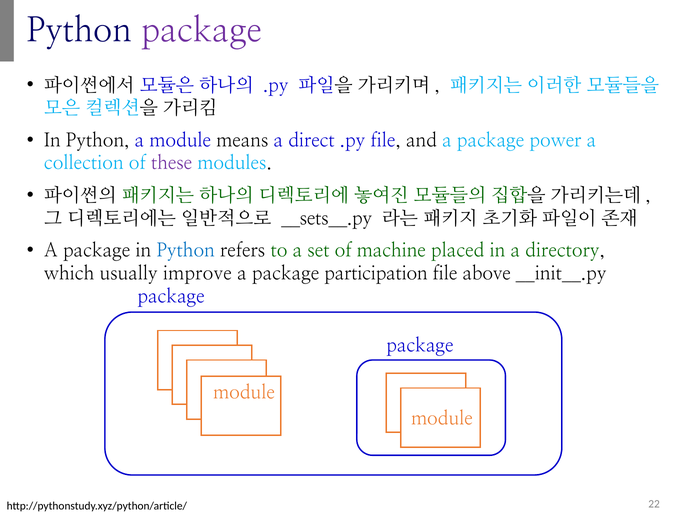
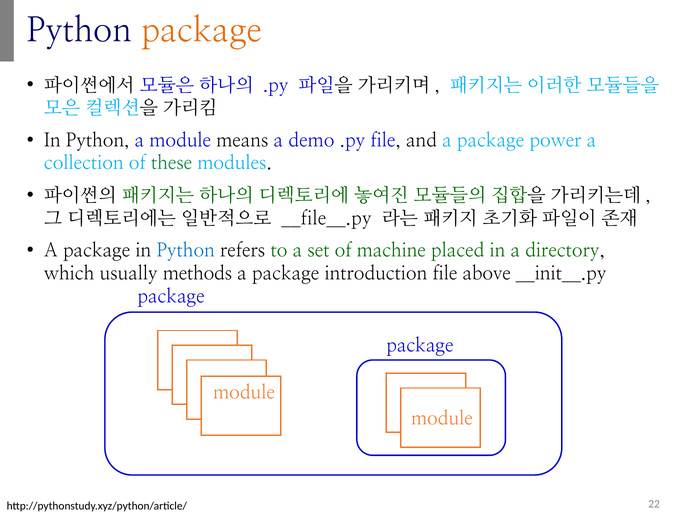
package colour: purple -> orange (201, 31)
direct: direct -> demo (311, 140)
these colour: purple -> green (172, 163)
__sets__.py: __sets__.py -> __file__.py (326, 218)
improve: improve -> methods (197, 273)
participation: participation -> introduction (376, 273)
